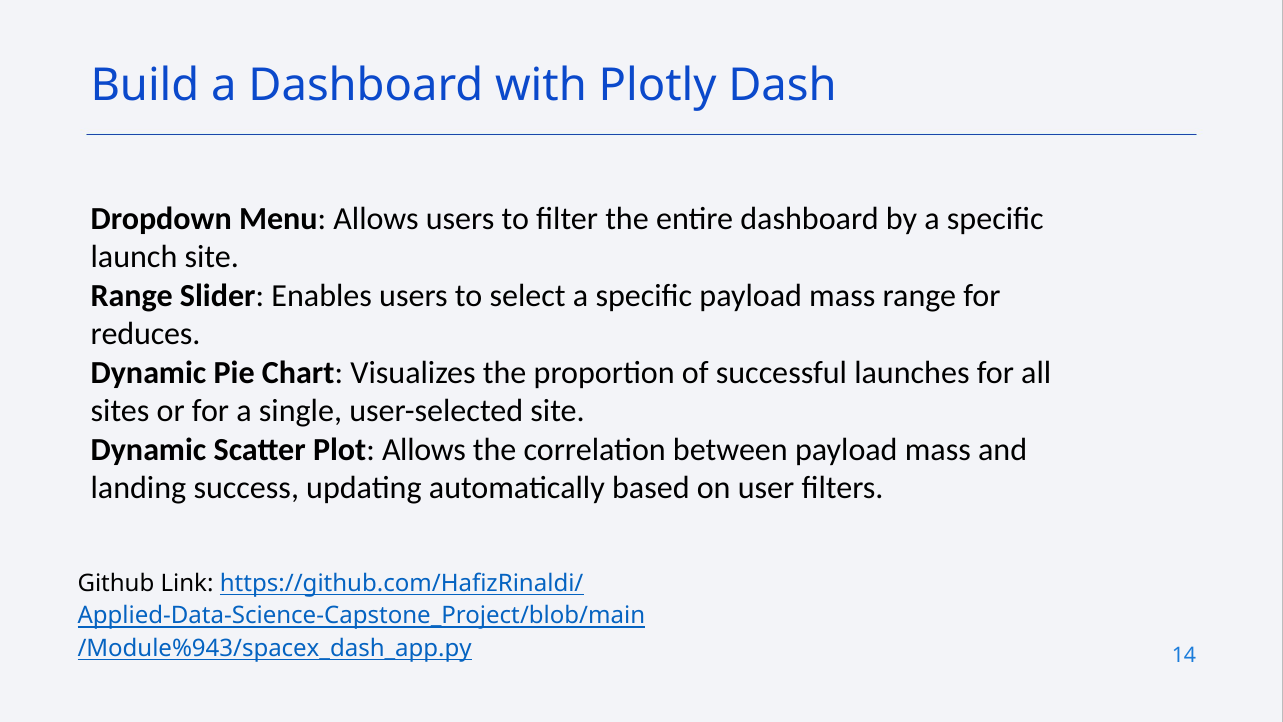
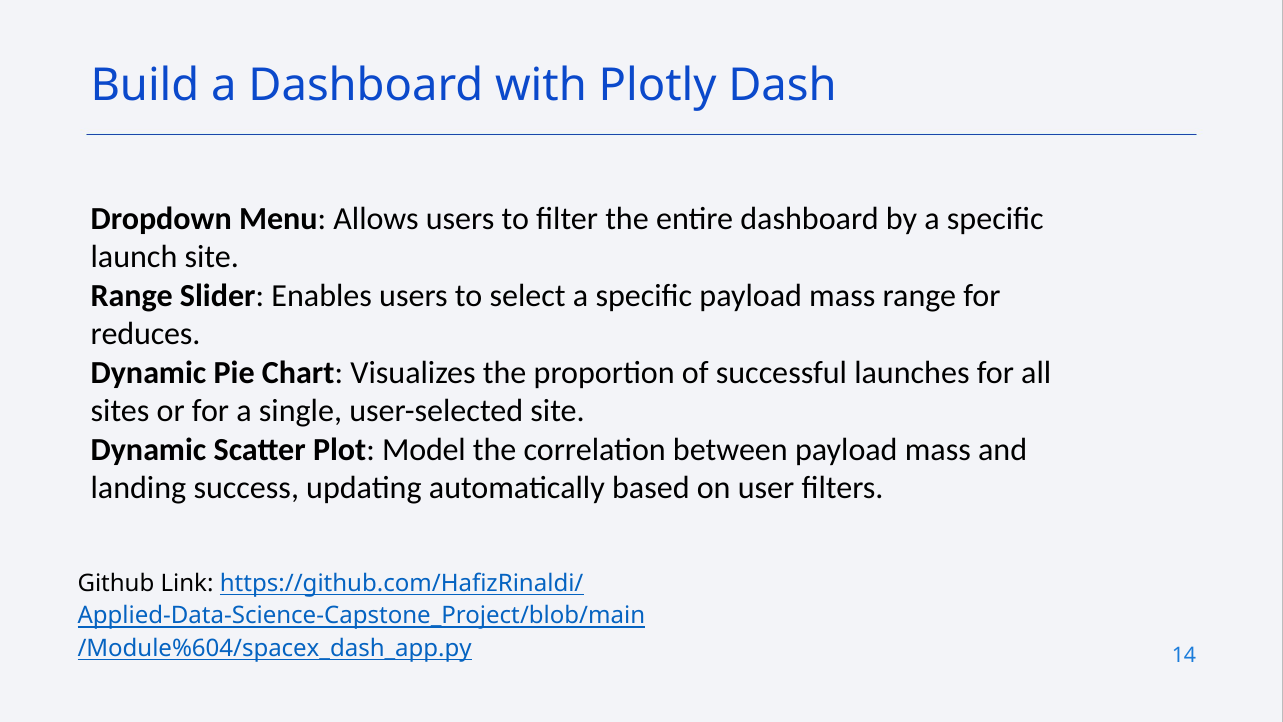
Plot Allows: Allows -> Model (424, 449)
/Module%943/spacex_dash_app.py: /Module%943/spacex_dash_app.py -> /Module%604/spacex_dash_app.py (275, 649)
